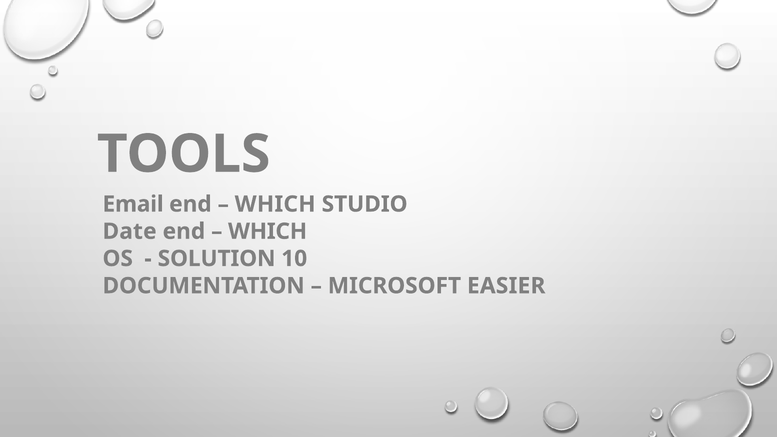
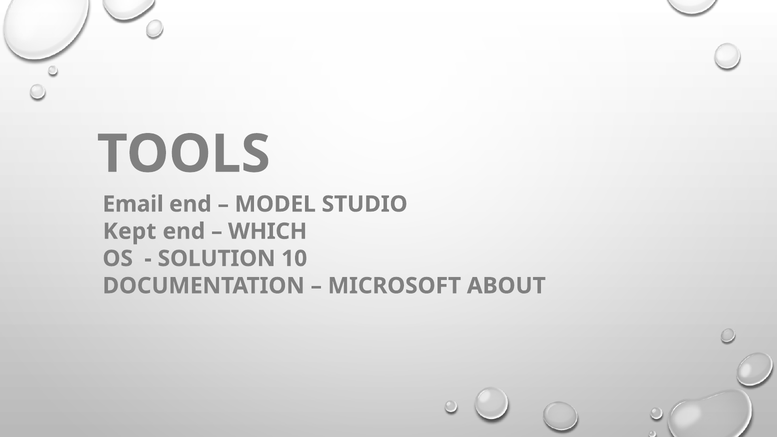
WHICH: WHICH -> MODEL (275, 204)
Date: Date -> Kept (130, 231)
EASIER: EASIER -> ABOUT (506, 286)
